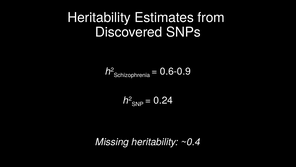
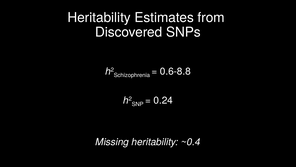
0.6-0.9: 0.6-0.9 -> 0.6-8.8 (175, 71)
